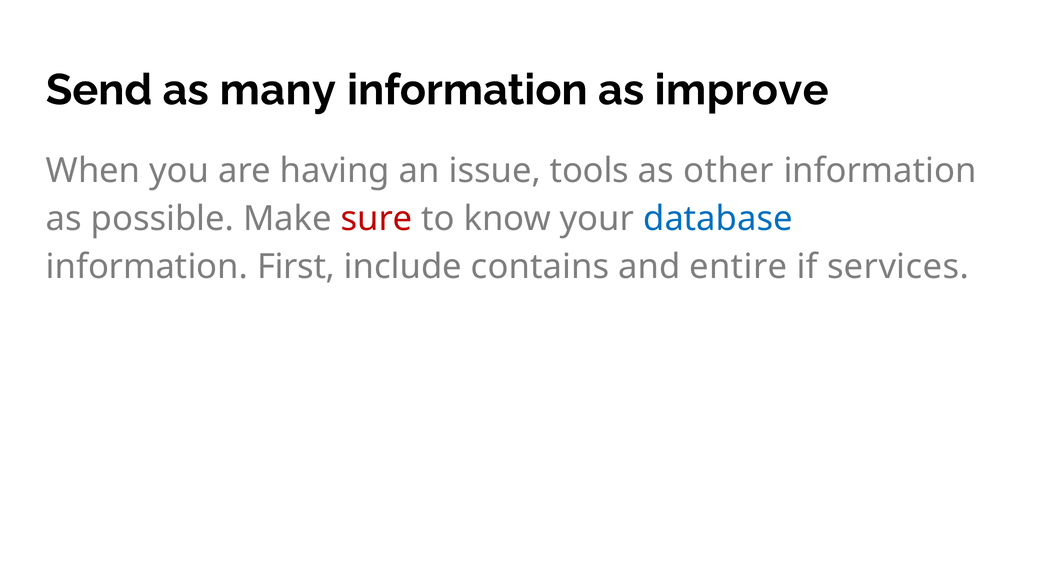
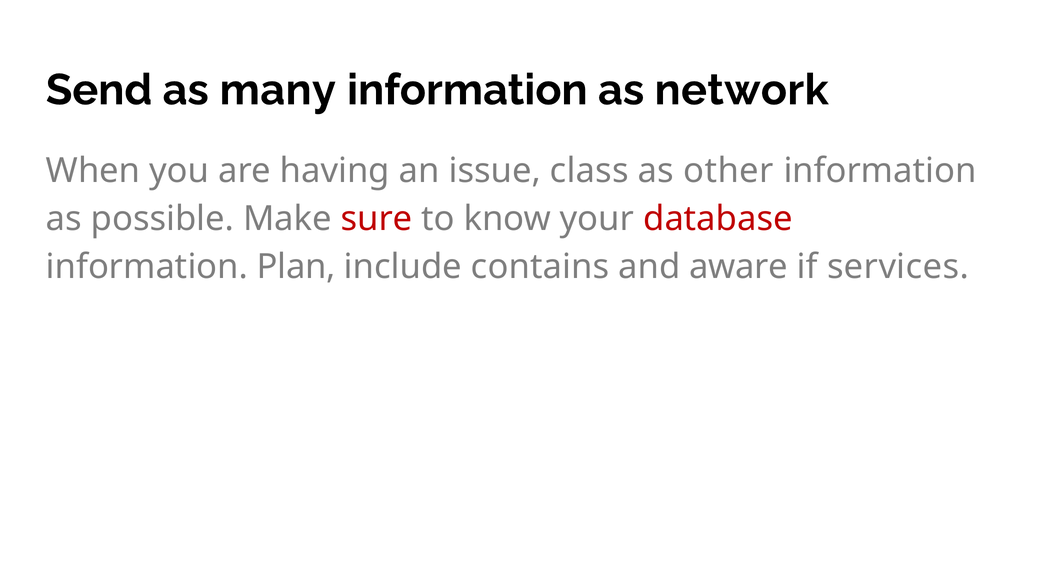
improve: improve -> network (742, 90)
tools: tools -> class (589, 171)
database colour: blue -> red (718, 219)
First: First -> Plan (296, 266)
entire: entire -> aware (739, 266)
